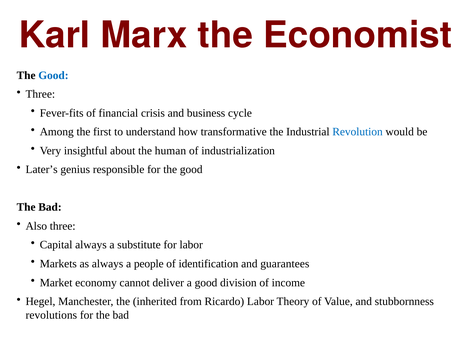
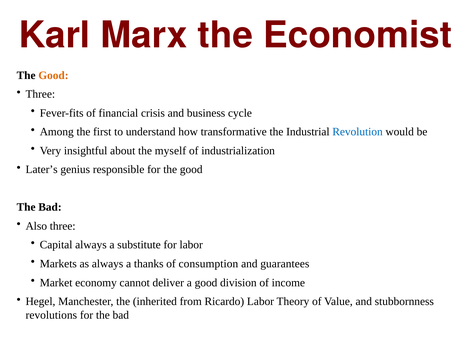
Good colour: blue -> orange (53, 75)
human: human -> myself (170, 151)
people: people -> thanks (149, 264)
identification: identification -> consumption (208, 264)
